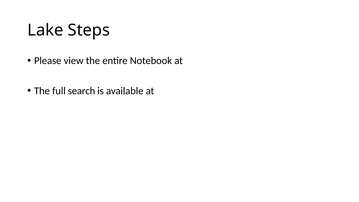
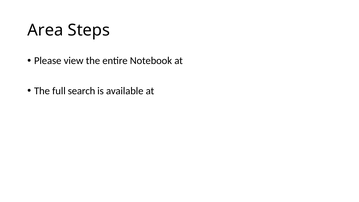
Lake: Lake -> Area (45, 30)
